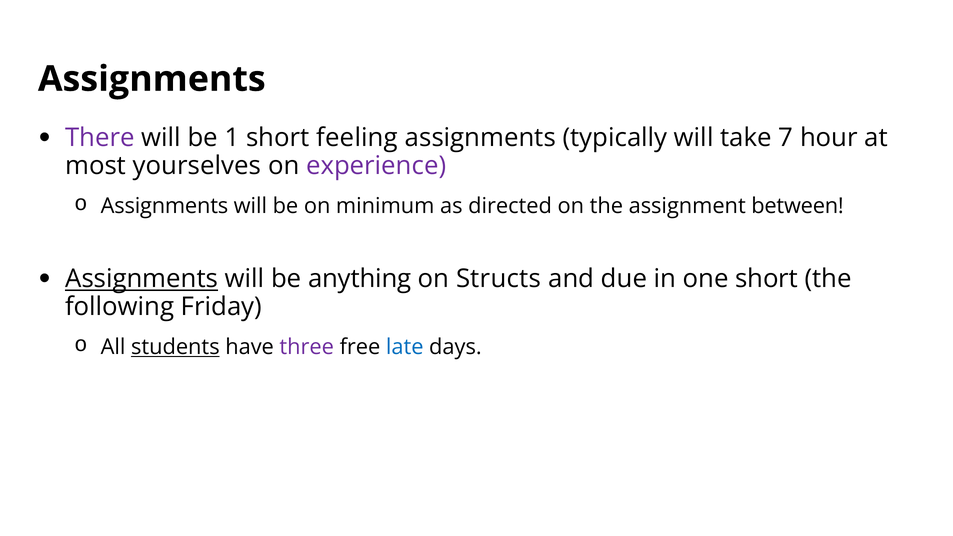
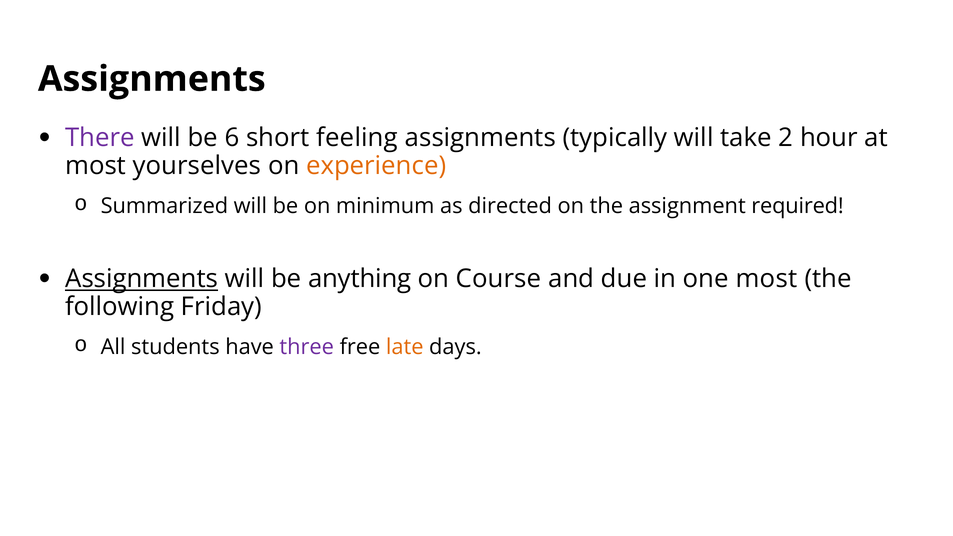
1: 1 -> 6 (232, 138)
7: 7 -> 2 (786, 138)
experience colour: purple -> orange (376, 166)
Assignments: Assignments -> Summarized (164, 206)
between: between -> required (797, 206)
Structs: Structs -> Course (499, 279)
one short: short -> most (766, 279)
students underline: present -> none (175, 347)
late colour: blue -> orange (405, 347)
